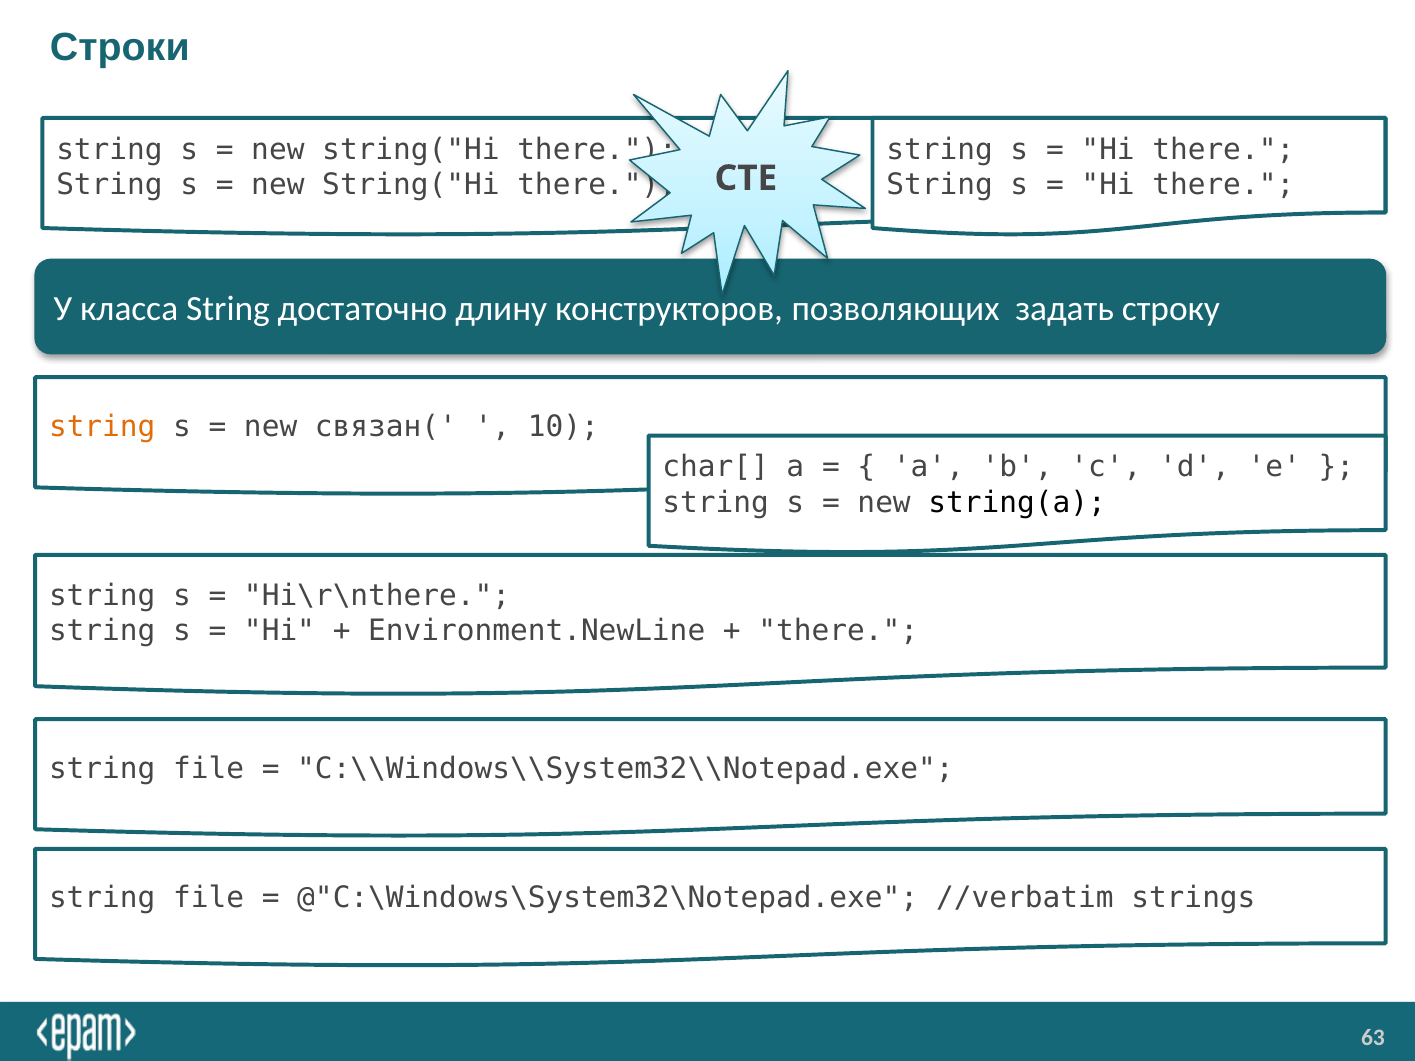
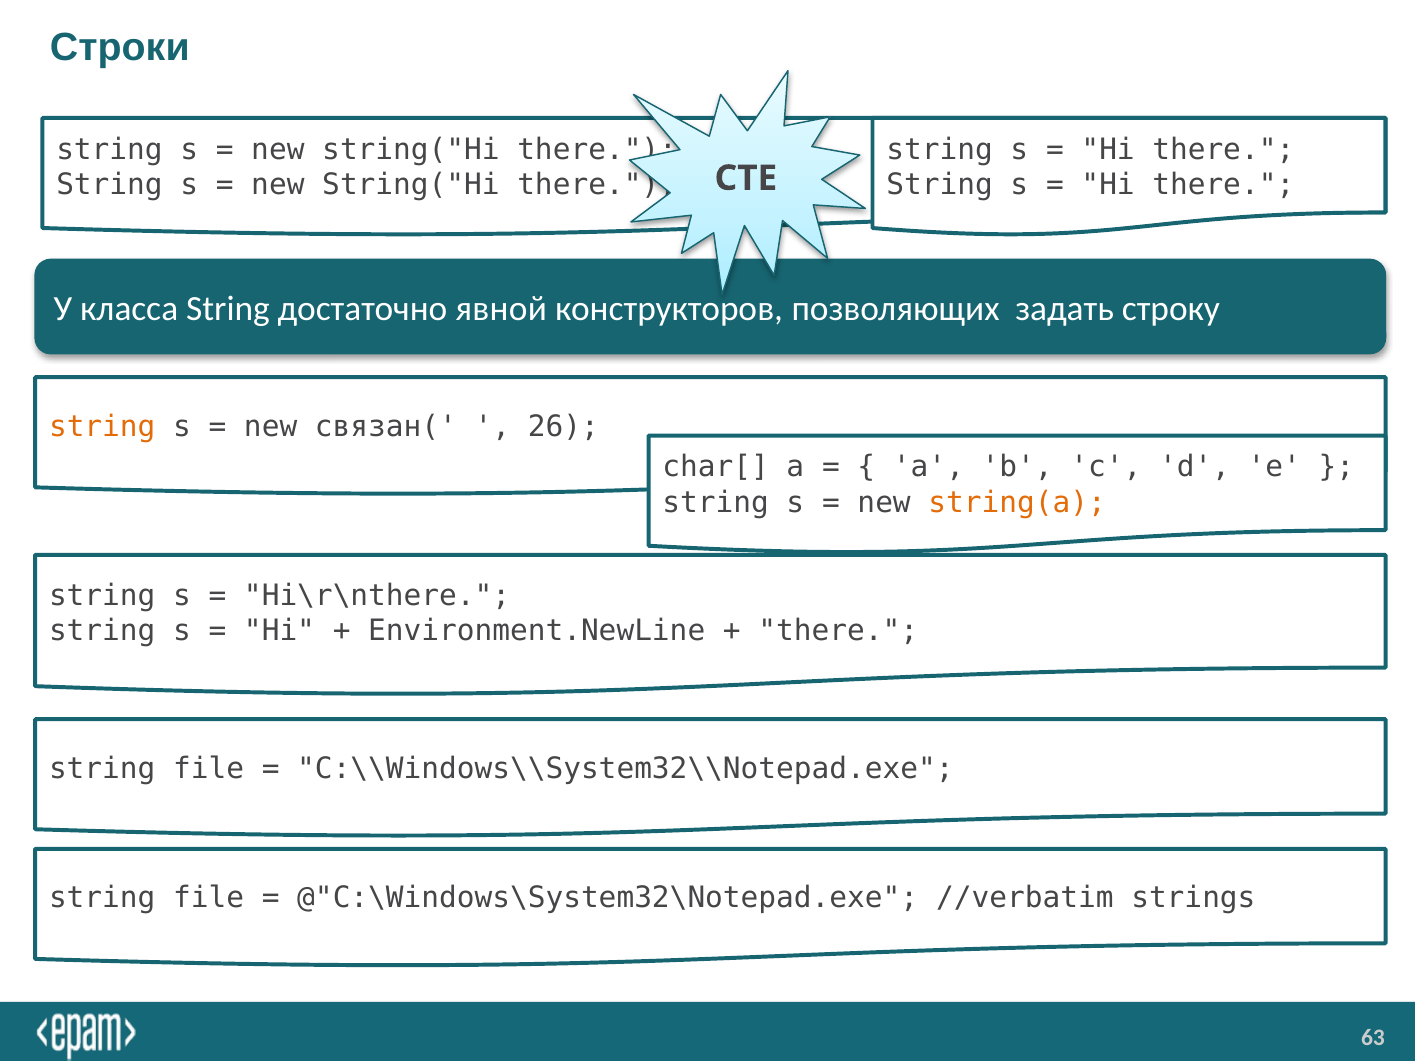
длину: длину -> явной (501, 309)
10: 10 -> 26 (563, 427)
string(a colour: black -> orange (1017, 503)
